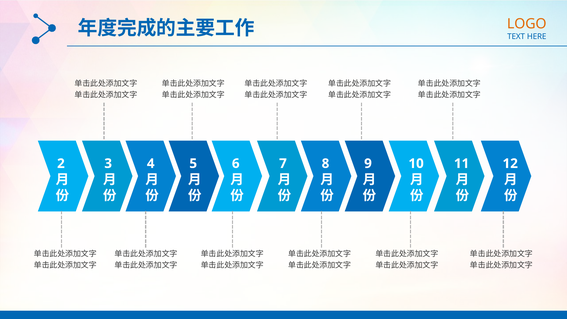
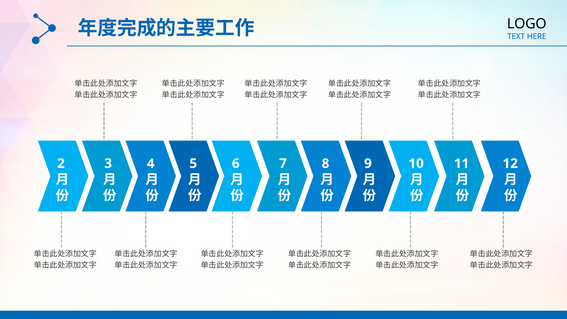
LOGO colour: orange -> black (527, 24)
